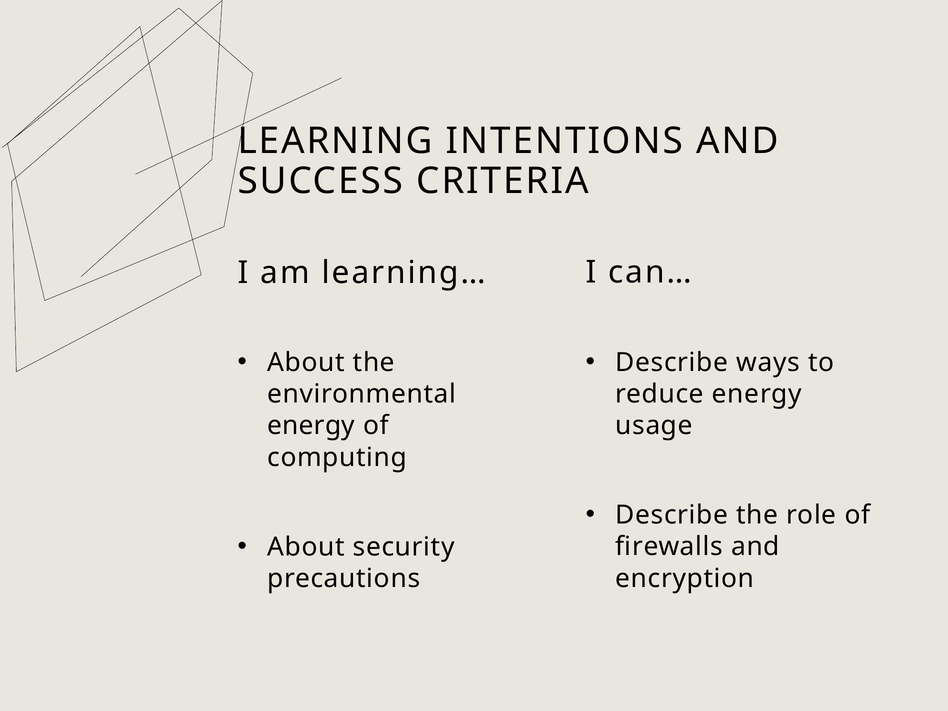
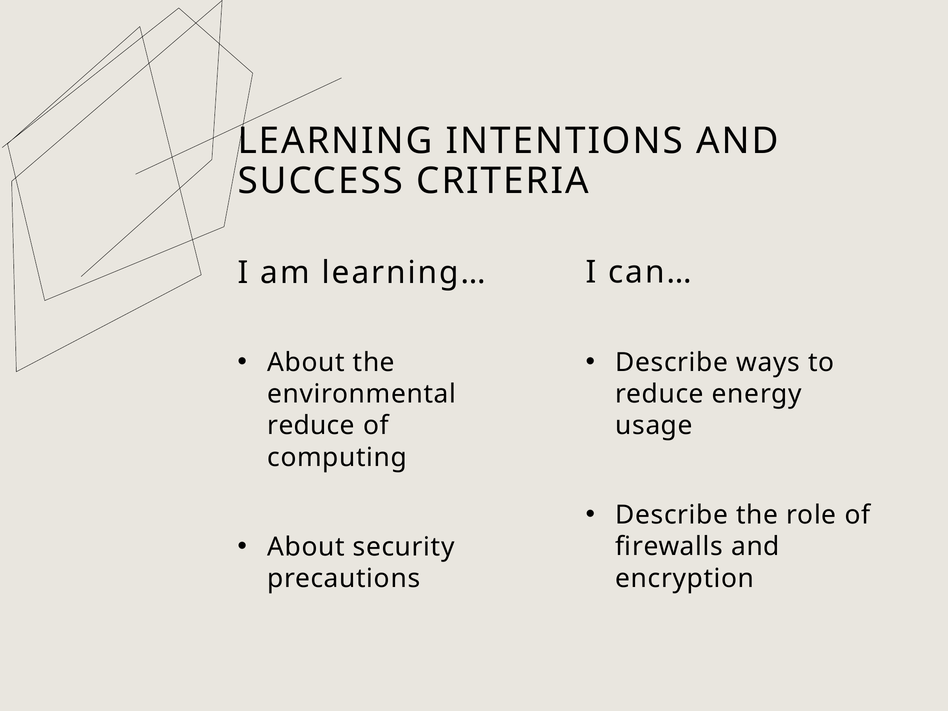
energy: energy -> reduce (311, 426)
